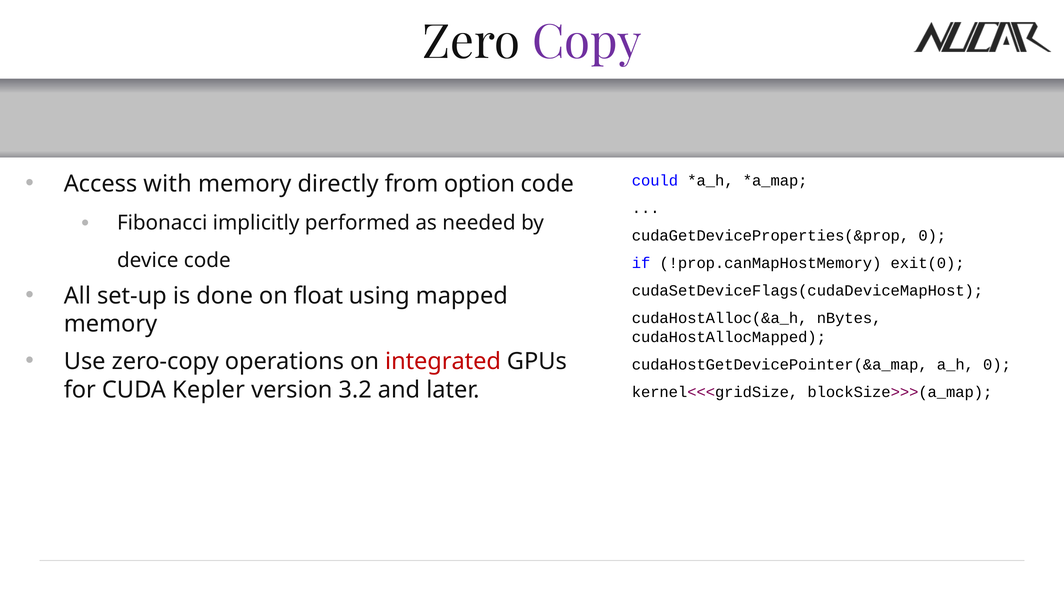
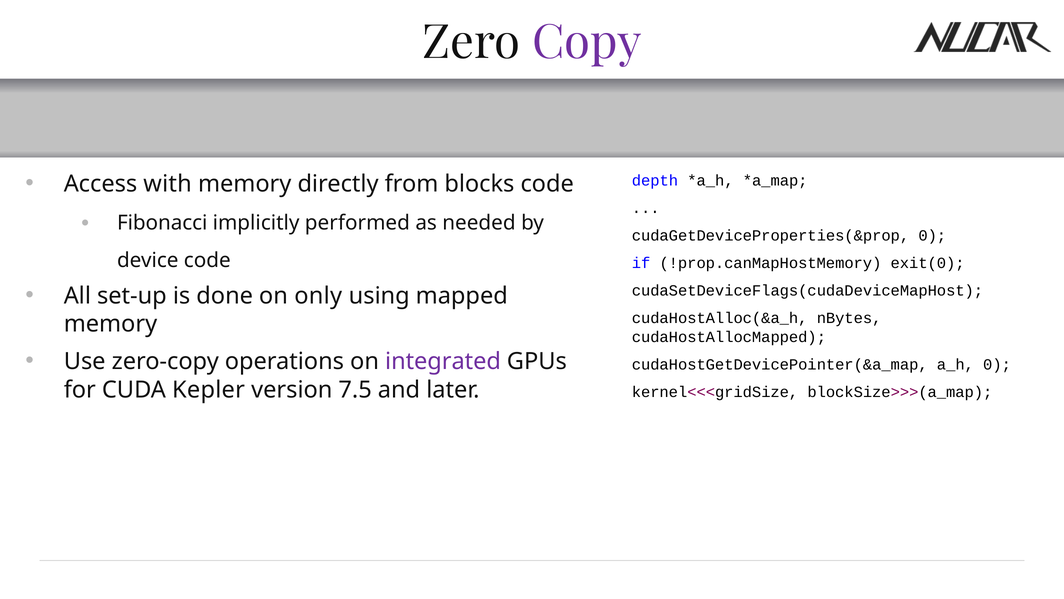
option: option -> blocks (479, 184)
could: could -> depth (655, 181)
float: float -> only (318, 296)
integrated colour: red -> purple (443, 361)
3.2: 3.2 -> 7.5 (355, 389)
